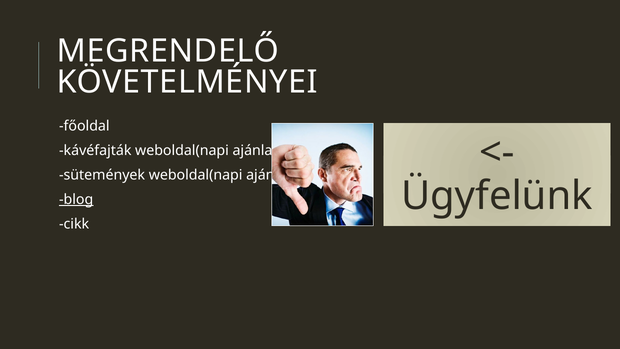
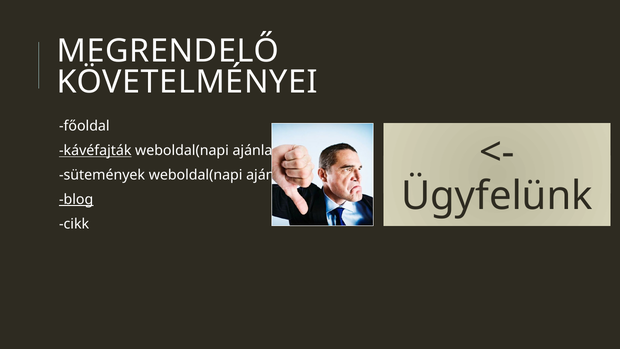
kávéfajták underline: none -> present (95, 151)
